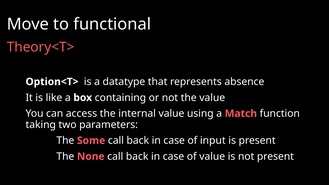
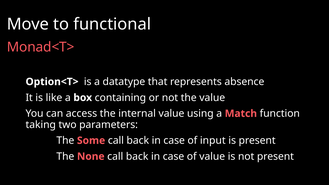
Theory<T>: Theory<T> -> Monad<T> (41, 47)
